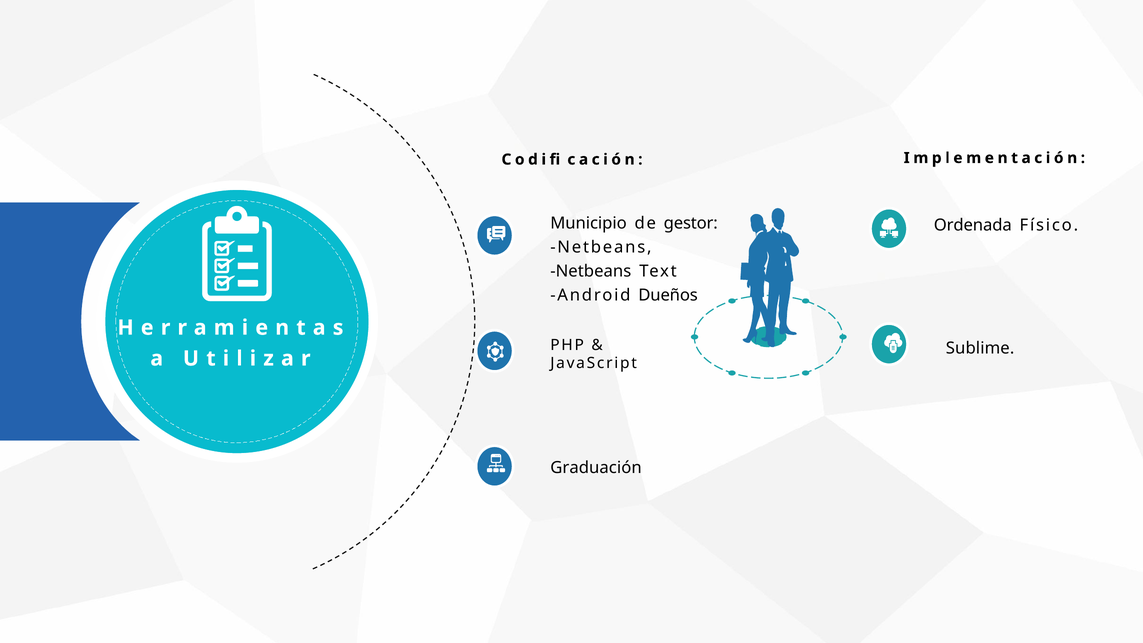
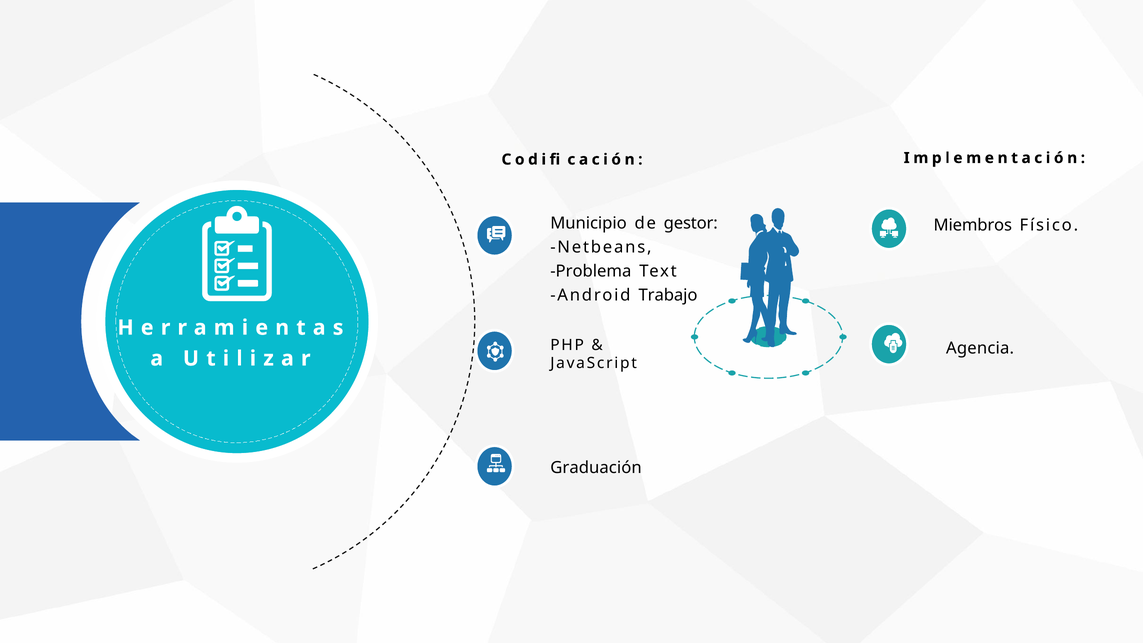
Ordenada: Ordenada -> Miembros (973, 225)
Netbeans: Netbeans -> Problema (591, 271)
Dueños: Dueños -> Trabajo (668, 295)
Sublime: Sublime -> Agencia (980, 348)
